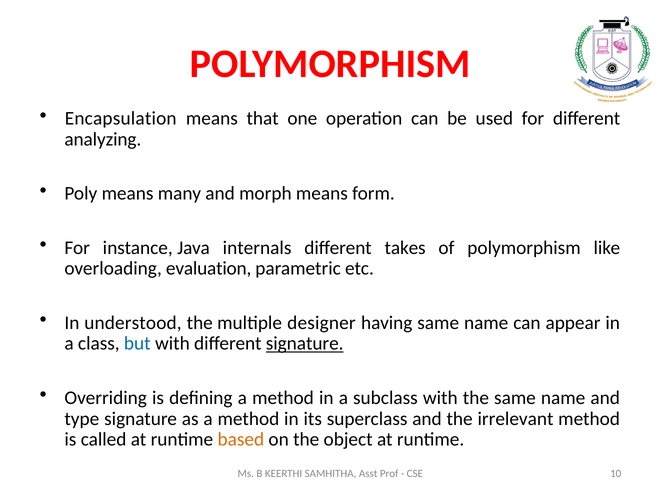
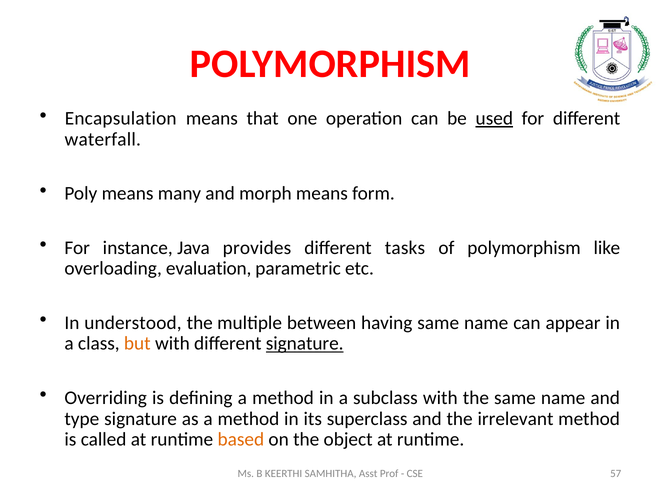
used underline: none -> present (494, 118)
analyzing: analyzing -> waterfall (103, 139)
internals: internals -> provides (257, 248)
takes: takes -> tasks (405, 248)
designer: designer -> between (322, 323)
but colour: blue -> orange (137, 343)
10: 10 -> 57 (616, 473)
